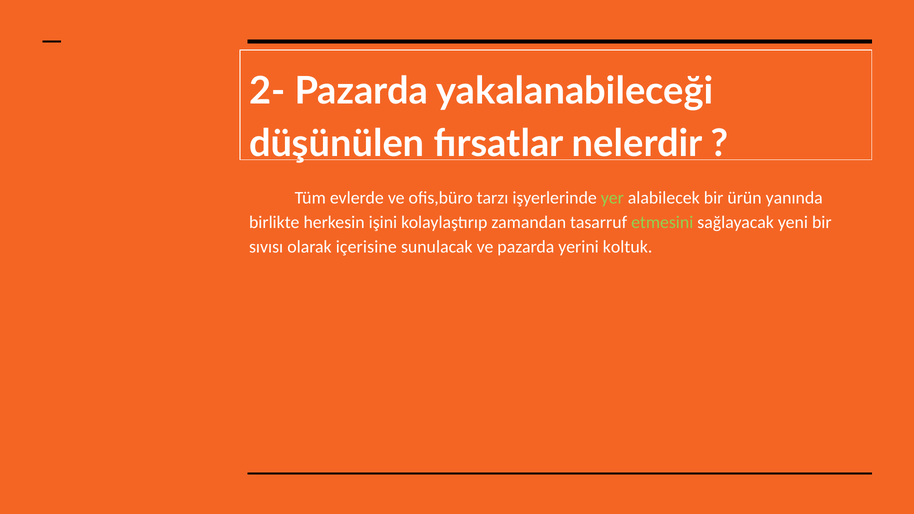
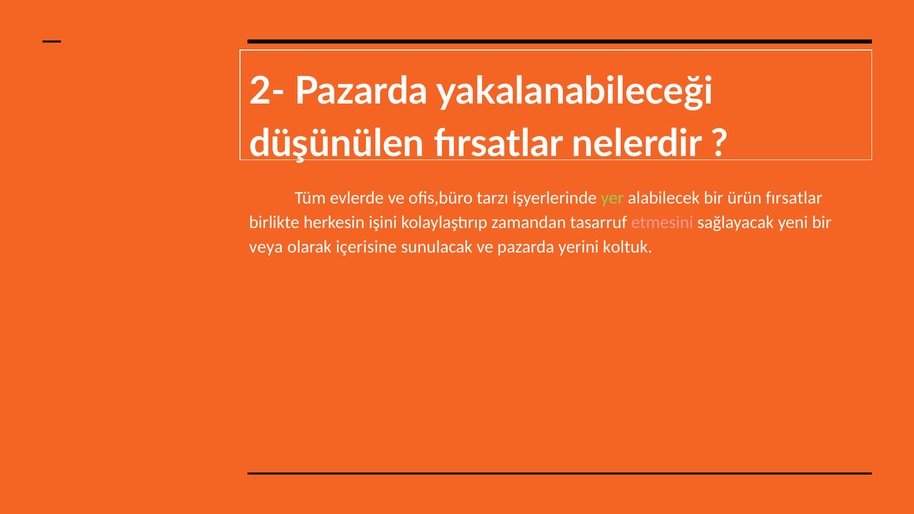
ürün yanında: yanında -> fırsatlar (794, 198)
etmesini colour: light green -> pink (662, 223)
sıvısı: sıvısı -> veya (266, 247)
